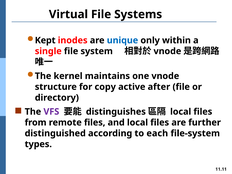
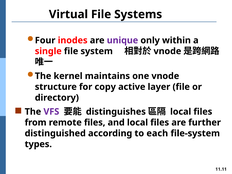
Kept: Kept -> Four (45, 40)
unique colour: blue -> purple (122, 40)
after: after -> layer (159, 87)
